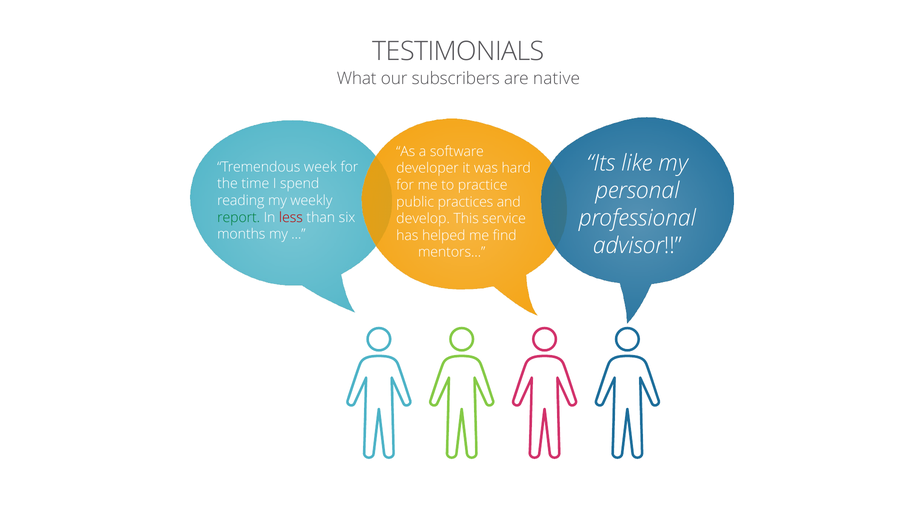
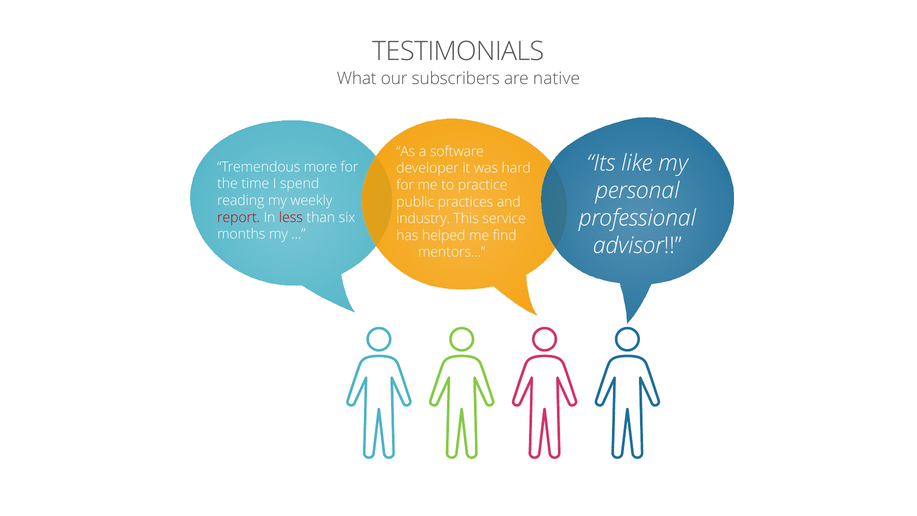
week: week -> more (321, 167)
report colour: green -> red (239, 217)
develop: develop -> industry (423, 219)
